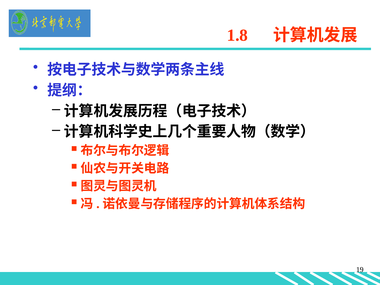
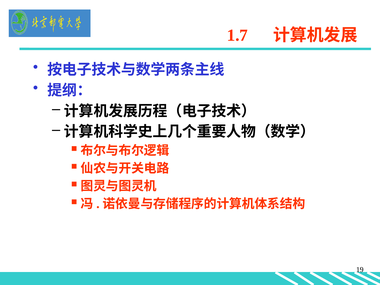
1.8: 1.8 -> 1.7 (237, 35)
